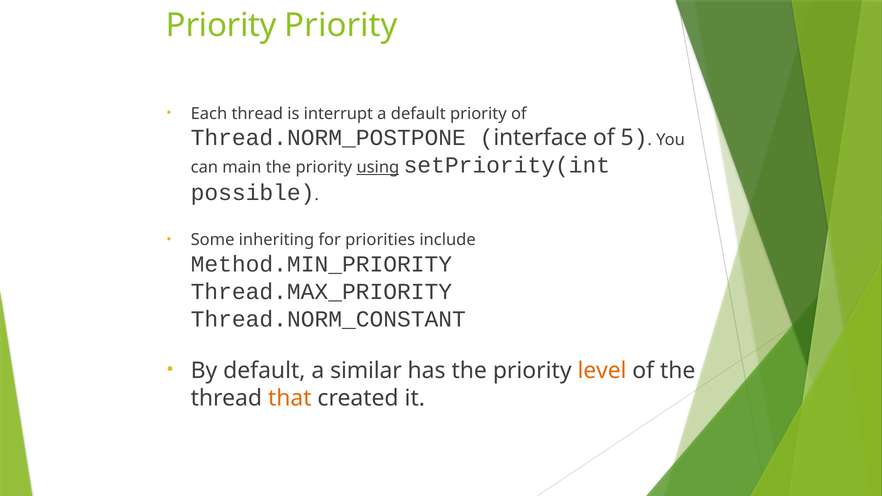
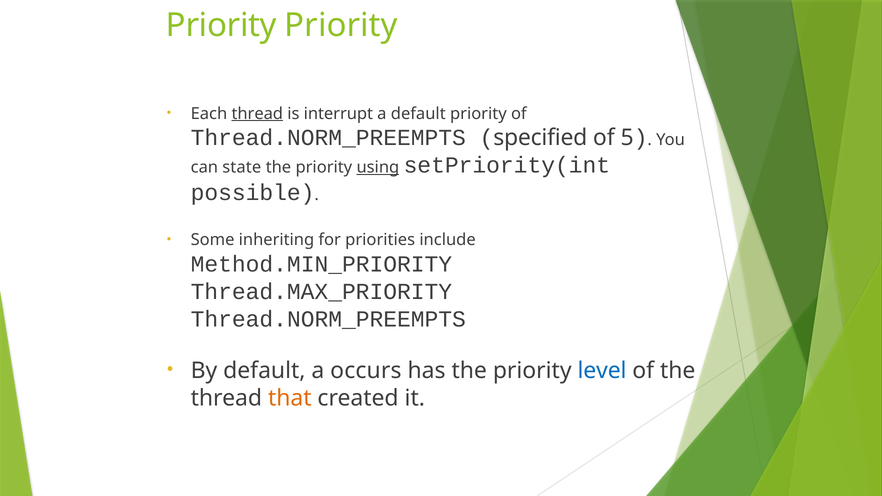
thread underline: none -> present (257, 114)
Thread.NORM_POSTPONE: Thread.NORM_POSTPONE -> Thread.NORM_PREEMPTS (328, 138)
interface: interface -> specified (540, 138)
main: main -> state (242, 167)
Thread.NORM_CONSTANT: Thread.NORM_CONSTANT -> Thread.NORM_PREEMPTS (328, 319)
similar: similar -> occurs (366, 371)
level colour: orange -> blue (602, 371)
